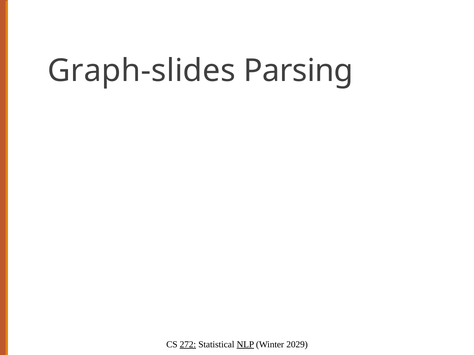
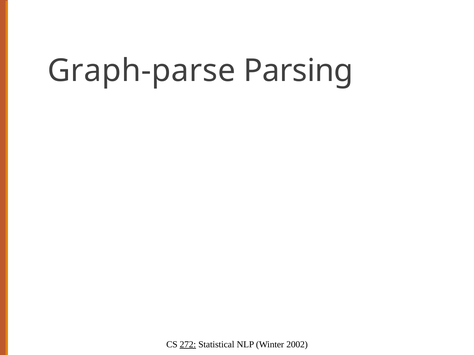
Graph-slides: Graph-slides -> Graph-parse (141, 71)
NLP underline: present -> none (245, 345)
2029: 2029 -> 2002 (297, 345)
